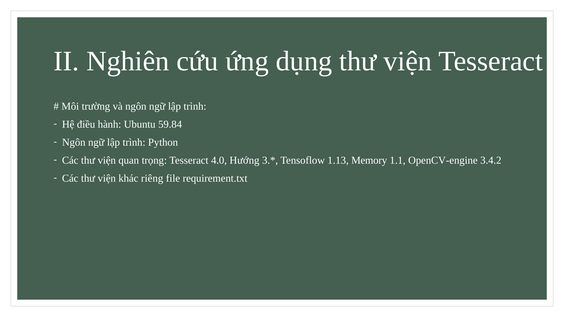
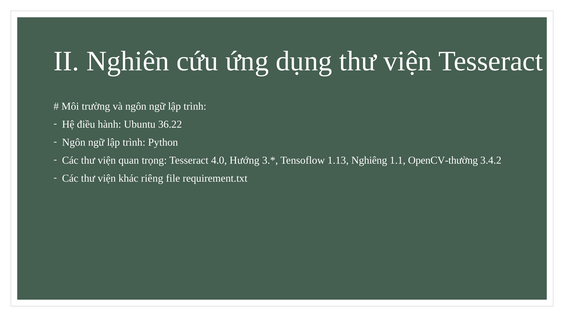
59.84: 59.84 -> 36.22 (170, 124)
Memory: Memory -> Nghiêng (369, 160)
OpenCV-engine: OpenCV-engine -> OpenCV-thường (443, 160)
